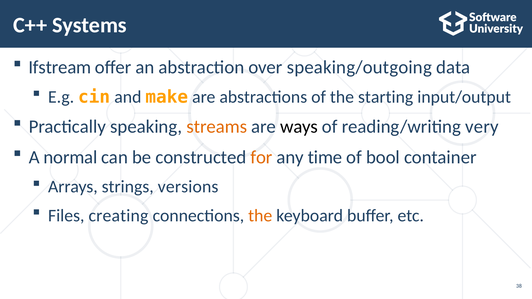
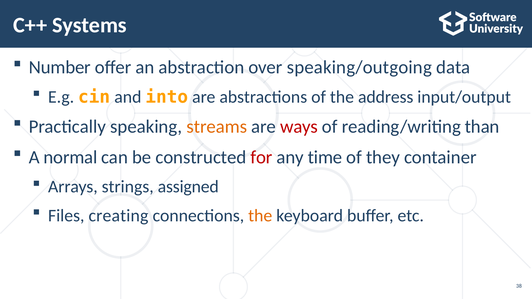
Ifstream: Ifstream -> Number (60, 68)
make: make -> into (167, 97)
starting: starting -> address (386, 97)
ways colour: black -> red (299, 127)
very: very -> than (482, 127)
for colour: orange -> red (262, 157)
bool: bool -> they (383, 157)
versions: versions -> assigned (188, 187)
